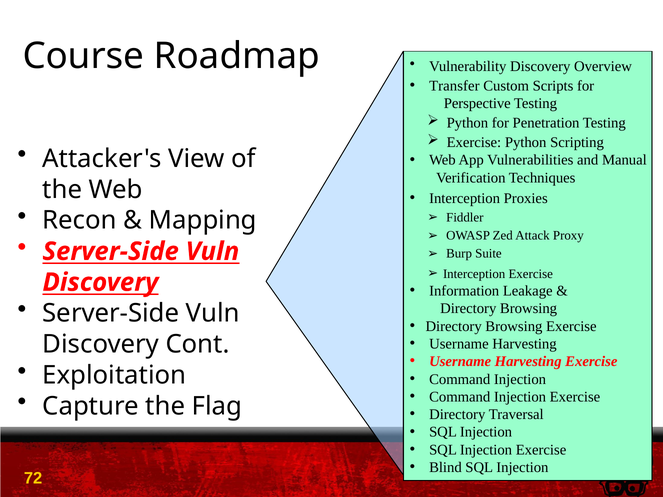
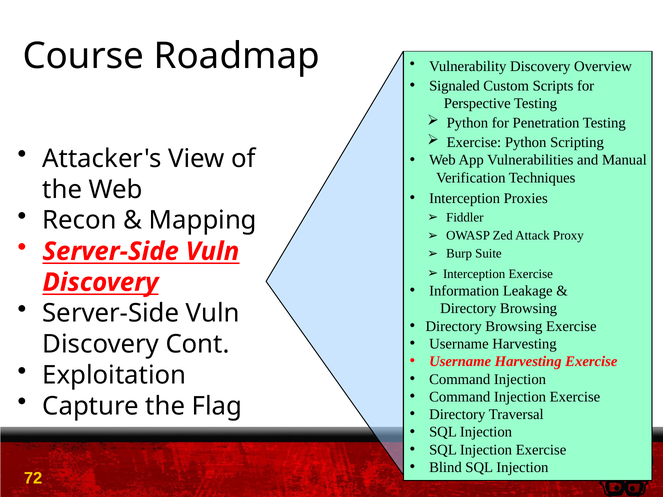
Transfer: Transfer -> Signaled (454, 86)
